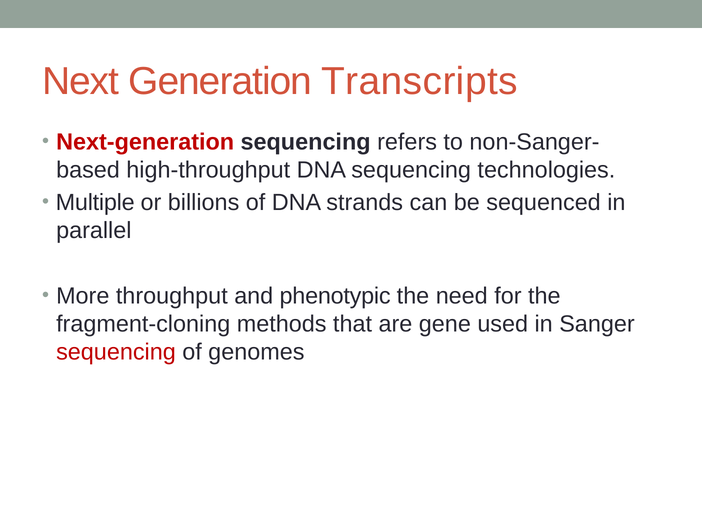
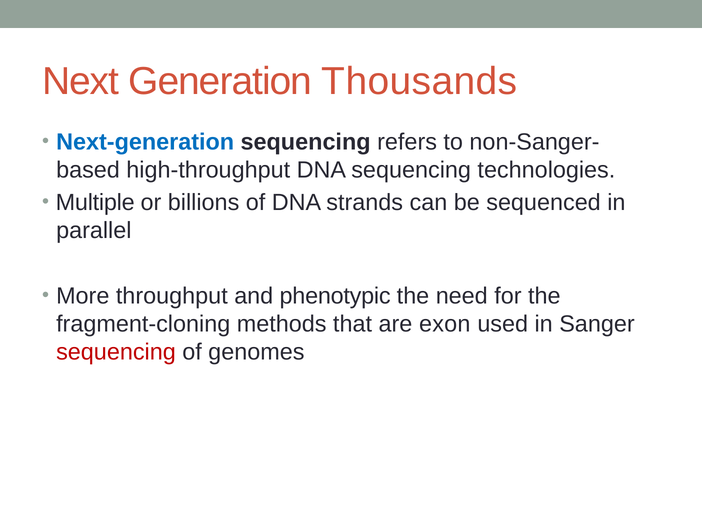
Transcripts: Transcripts -> Thousands (419, 82)
Next-generation colour: red -> blue (145, 142)
gene: gene -> exon (445, 325)
